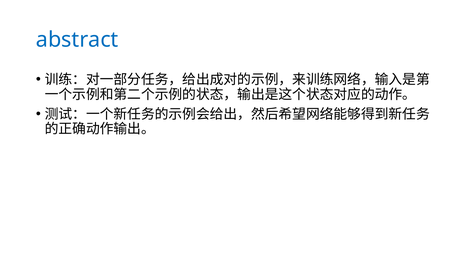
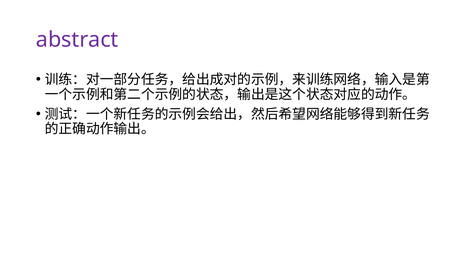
abstract colour: blue -> purple (77, 40)
